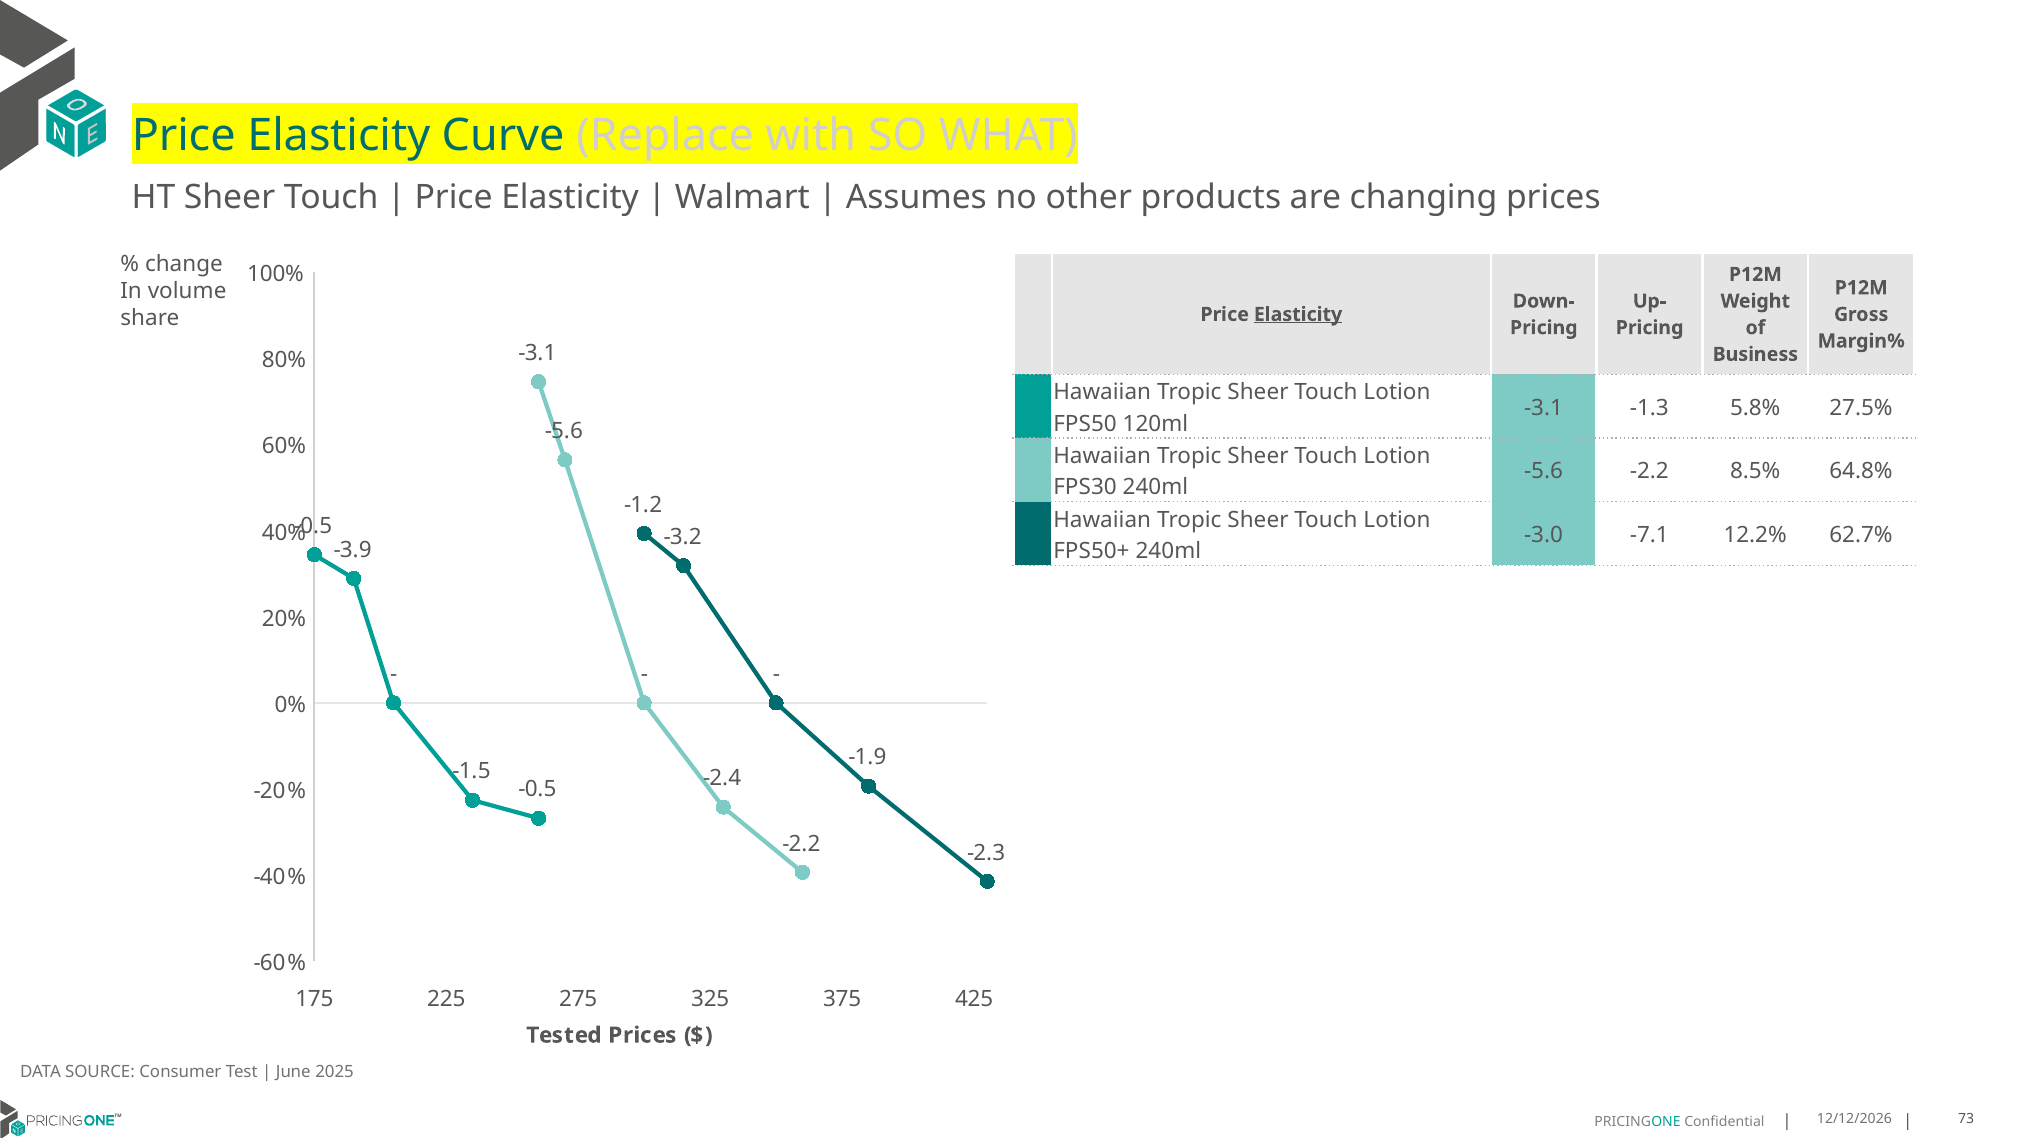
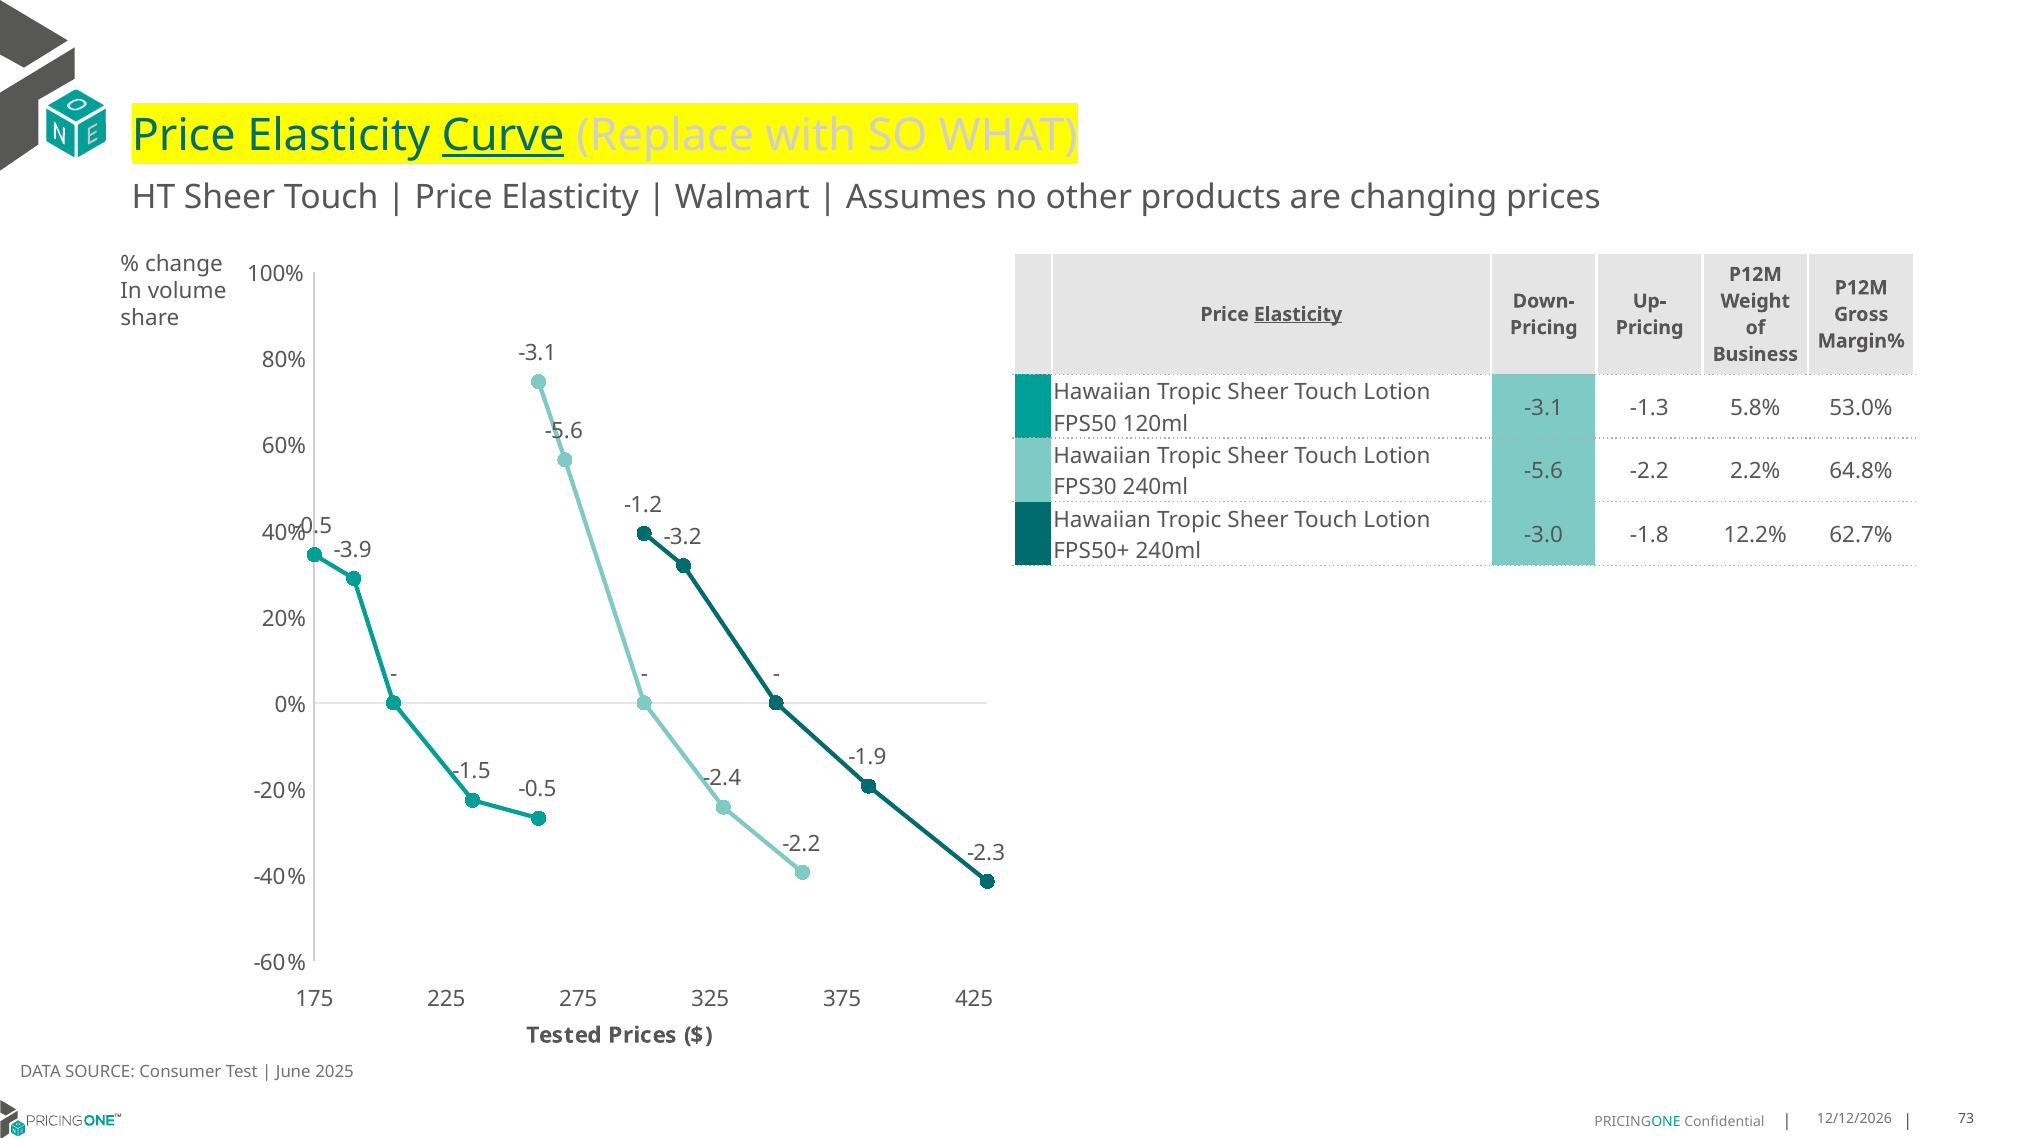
Curve underline: none -> present (503, 136)
27.5%: 27.5% -> 53.0% (1861, 408)
8.5%: 8.5% -> 2.2% (1755, 472)
-7.1: -7.1 -> -1.8 (1649, 535)
